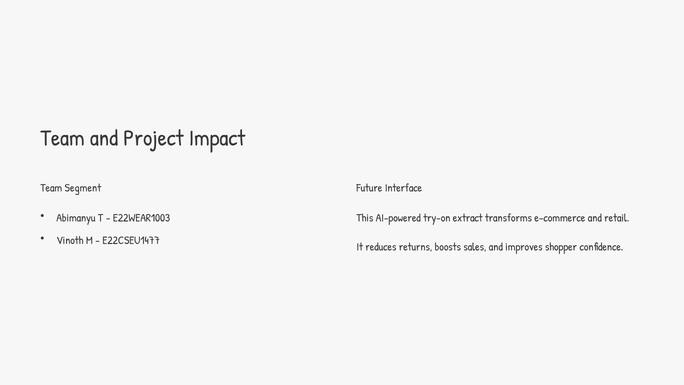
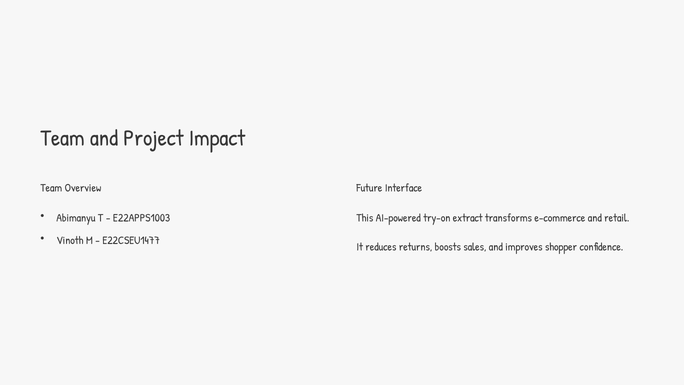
Segment: Segment -> Overview (83, 188)
E22WEAR1003: E22WEAR1003 -> E22APPS1003 (142, 218)
